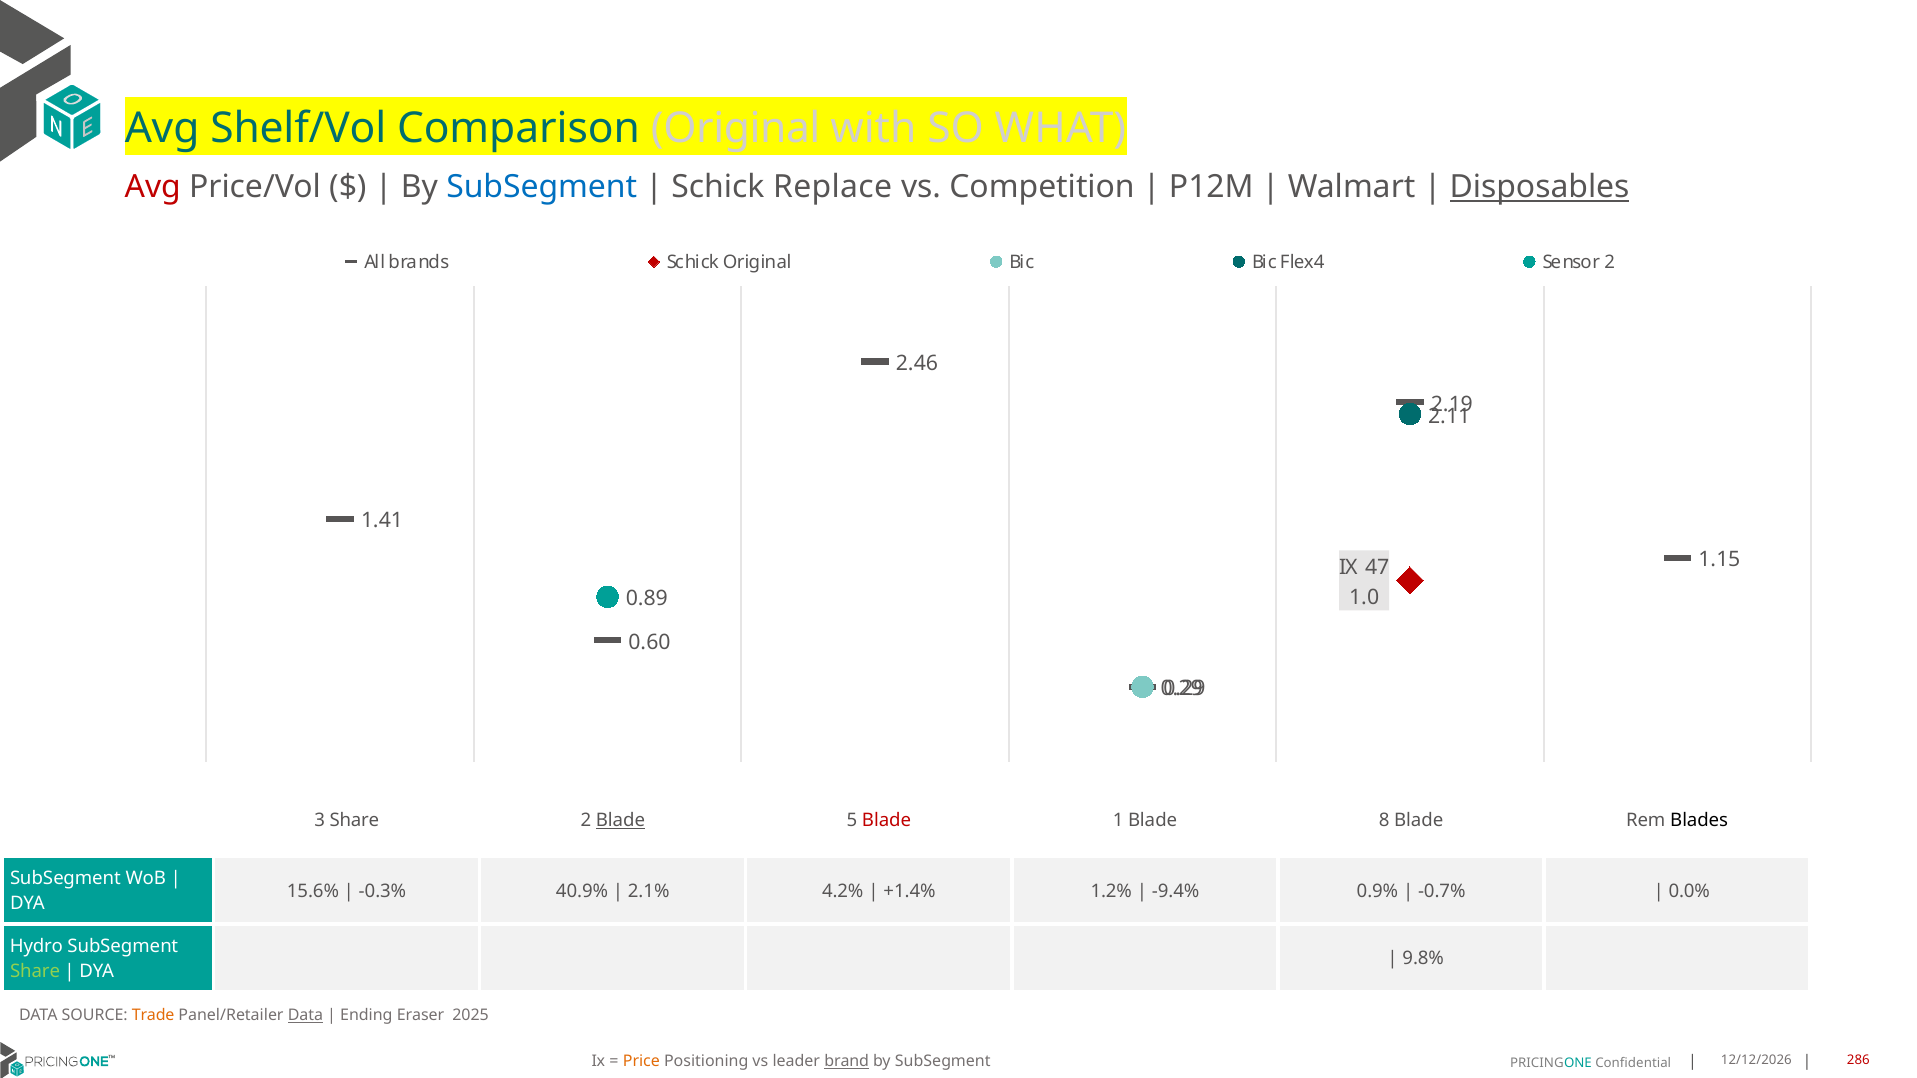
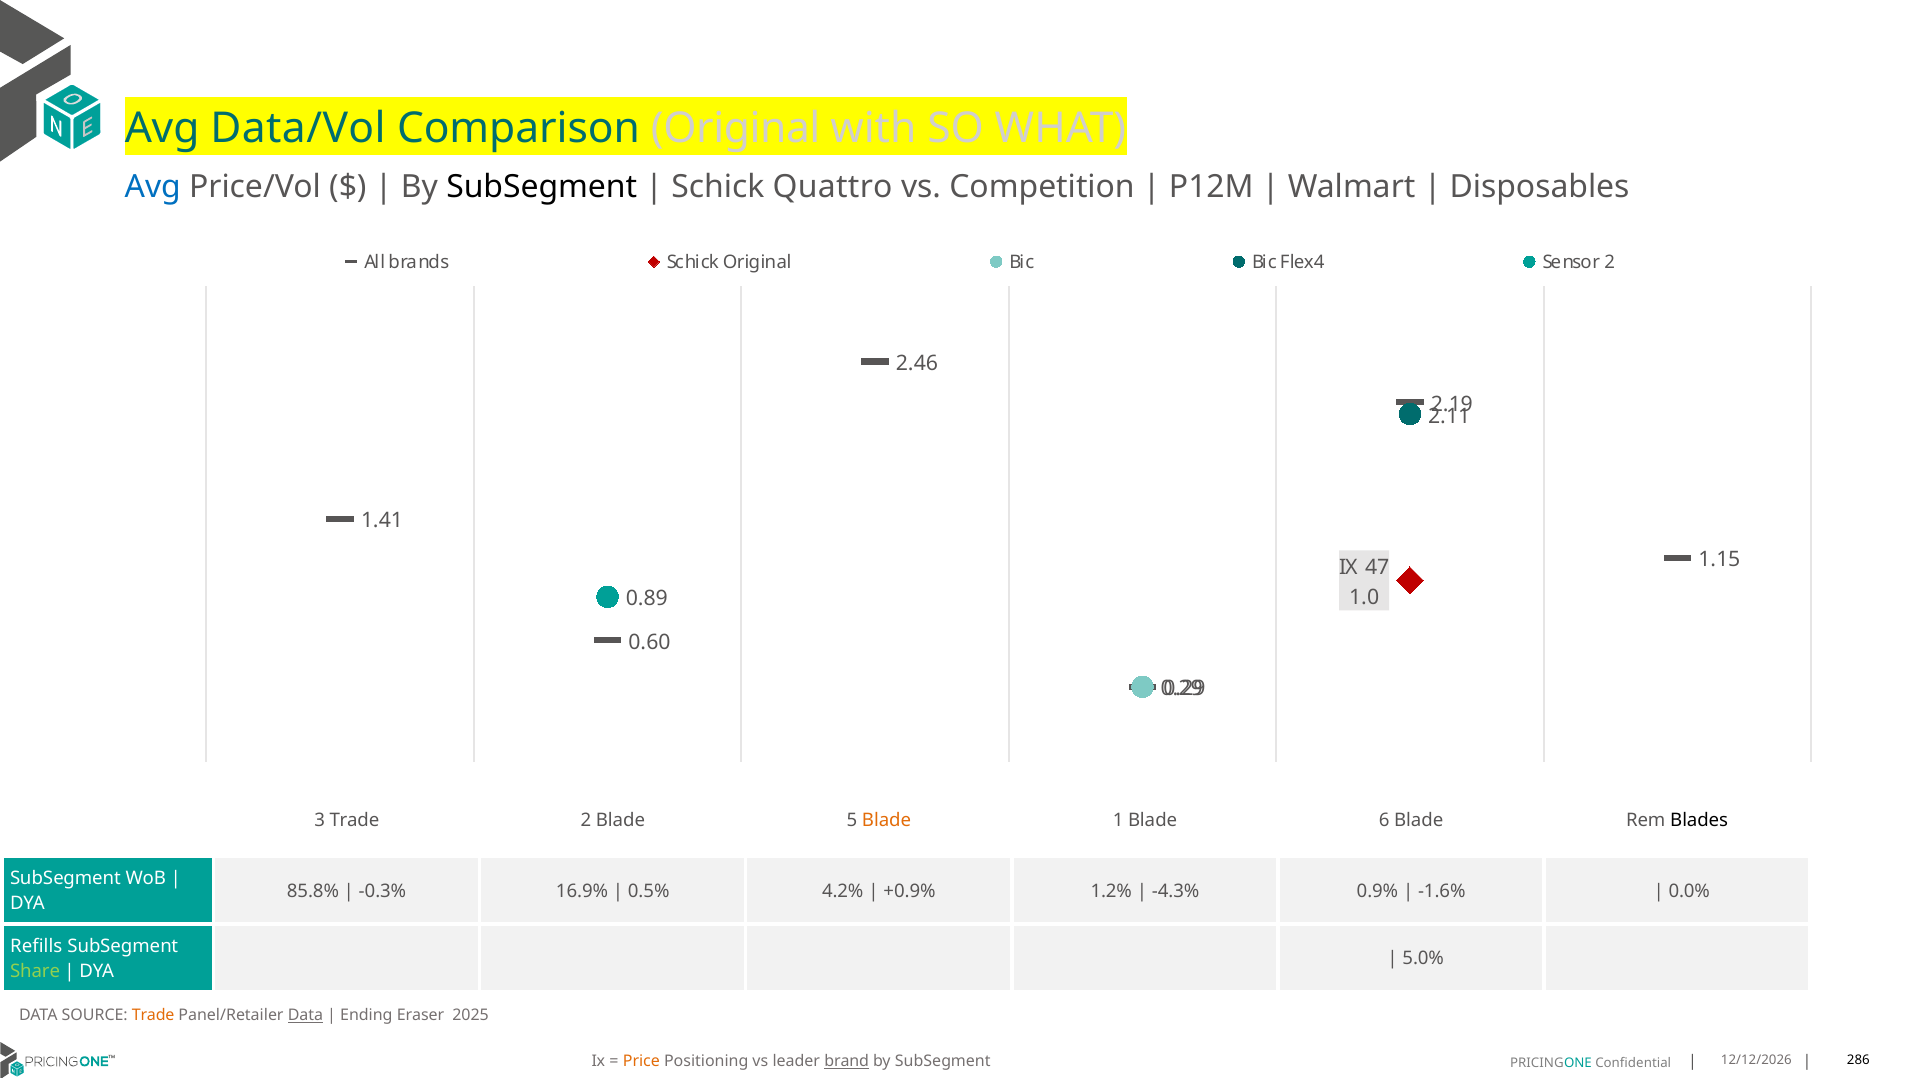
Shelf/Vol: Shelf/Vol -> Data/Vol (298, 129)
Avg colour: red -> blue (153, 187)
SubSegment colour: blue -> black (542, 187)
Replace: Replace -> Quattro (833, 187)
Disposables underline: present -> none (1540, 187)
3 Share: Share -> Trade (354, 821)
Blade underline: present -> none (620, 821)
Blade colour: red -> orange (887, 821)
8: 8 -> 6 (1384, 821)
15.6%: 15.6% -> 85.8% (313, 891)
40.9%: 40.9% -> 16.9% (582, 891)
2.1%: 2.1% -> 0.5% (649, 891)
+1.4%: +1.4% -> +0.9% (910, 891)
-9.4%: -9.4% -> -4.3% (1176, 891)
-0.7%: -0.7% -> -1.6% (1442, 891)
Hydro: Hydro -> Refills (36, 947)
9.8%: 9.8% -> 5.0% (1423, 959)
286 colour: red -> black (1858, 1060)
